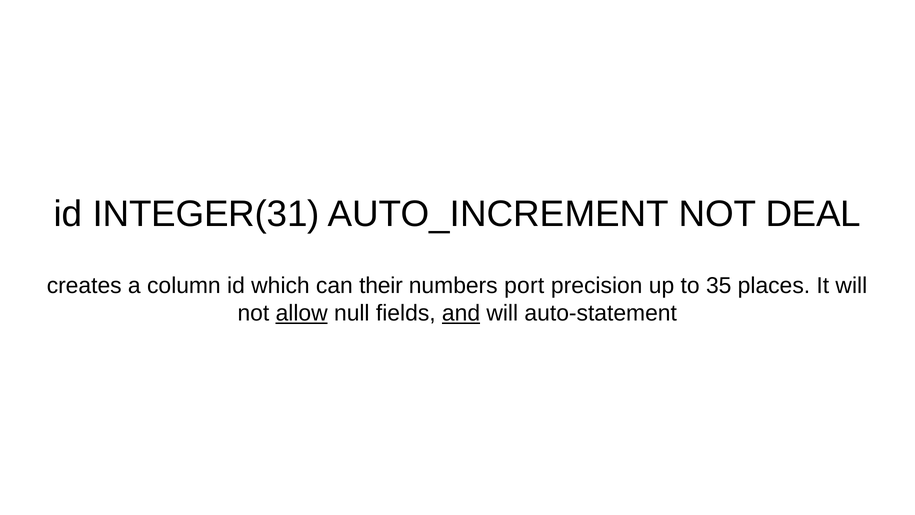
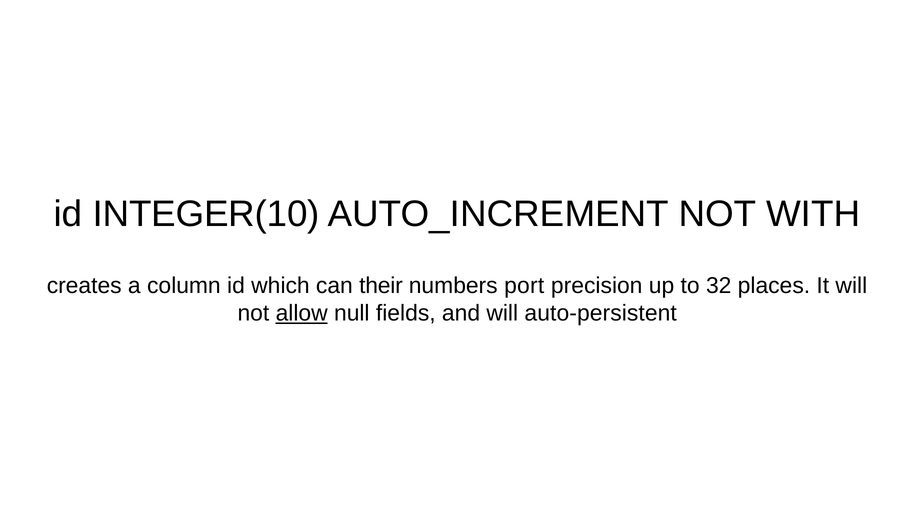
INTEGER(31: INTEGER(31 -> INTEGER(10 (206, 214)
DEAL: DEAL -> WITH (813, 214)
35: 35 -> 32 (719, 286)
and underline: present -> none (461, 313)
auto-statement: auto-statement -> auto-persistent (601, 313)
